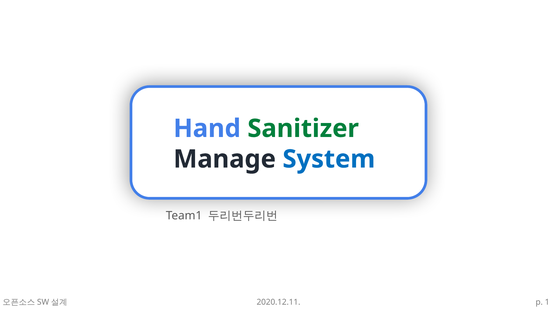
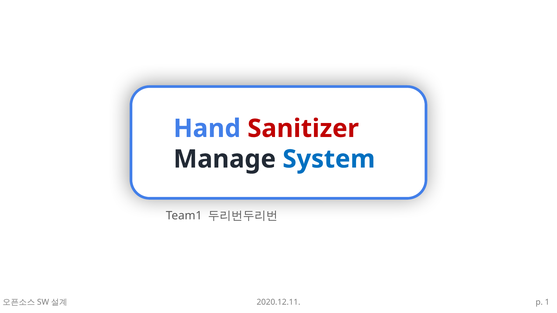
Sanitizer colour: green -> red (303, 129)
